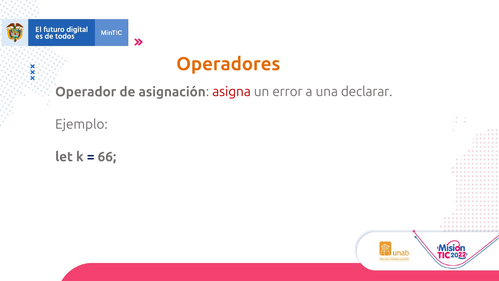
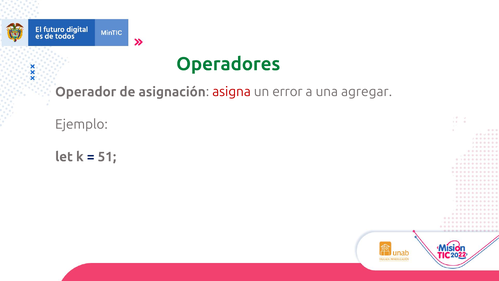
Operadores colour: orange -> green (228, 64)
declarar: declarar -> agregar (367, 92)
66: 66 -> 51 (107, 157)
